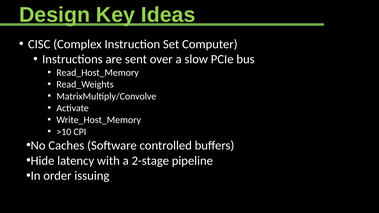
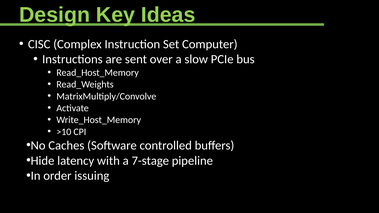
2-stage: 2-stage -> 7-stage (150, 161)
